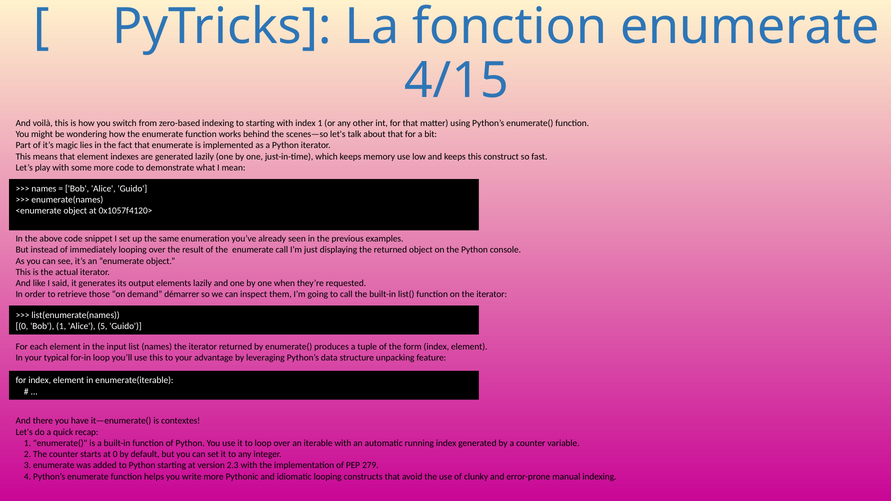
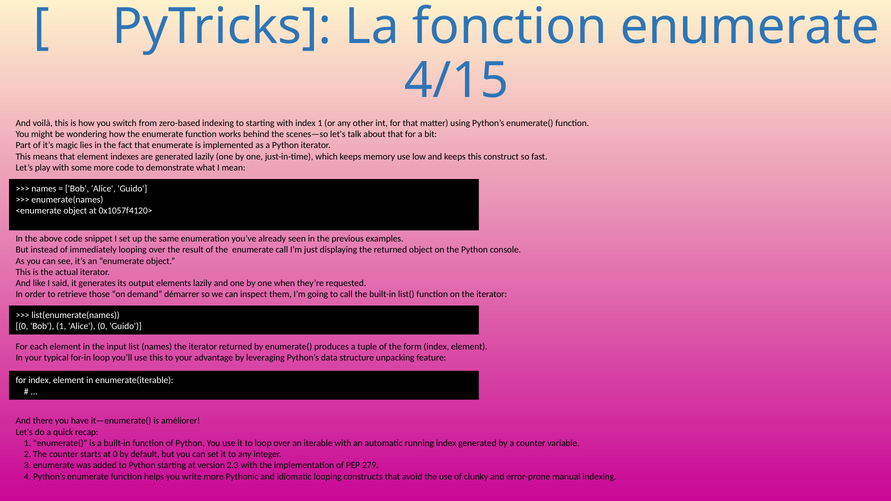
Alice 5: 5 -> 0 (102, 326)
contextes: contextes -> améliorer (181, 421)
